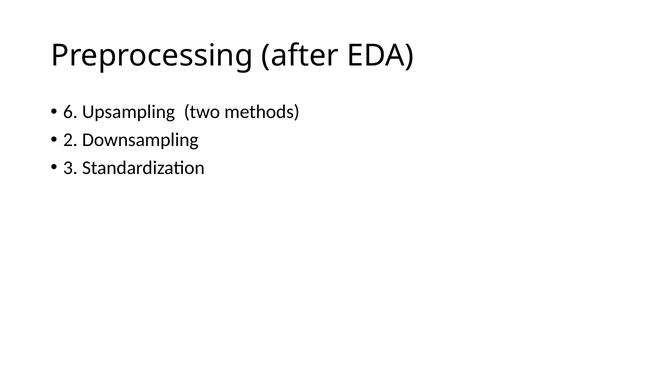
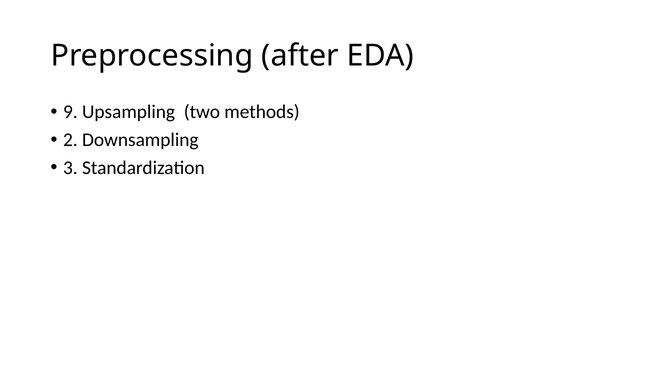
6: 6 -> 9 (70, 112)
